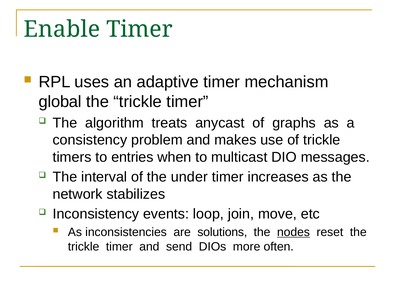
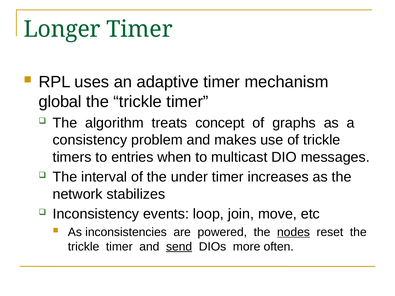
Enable: Enable -> Longer (62, 29)
anycast: anycast -> concept (220, 123)
solutions: solutions -> powered (222, 232)
send underline: none -> present (179, 247)
